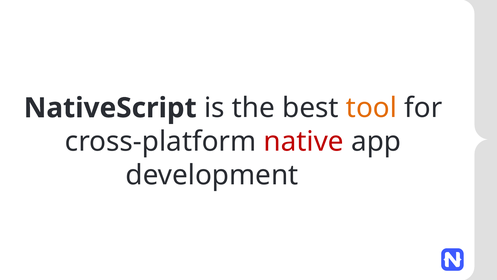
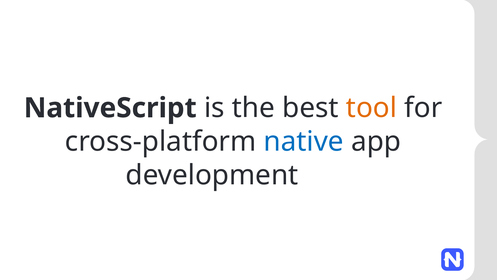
native colour: red -> blue (304, 141)
